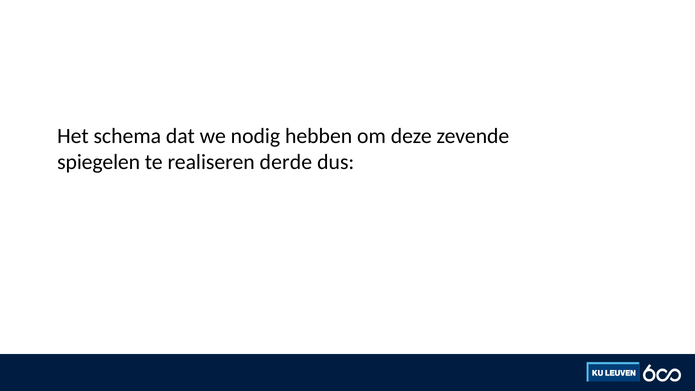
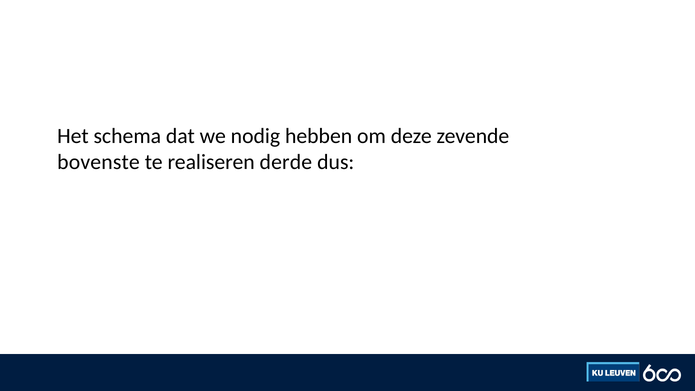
spiegelen: spiegelen -> bovenste (99, 162)
